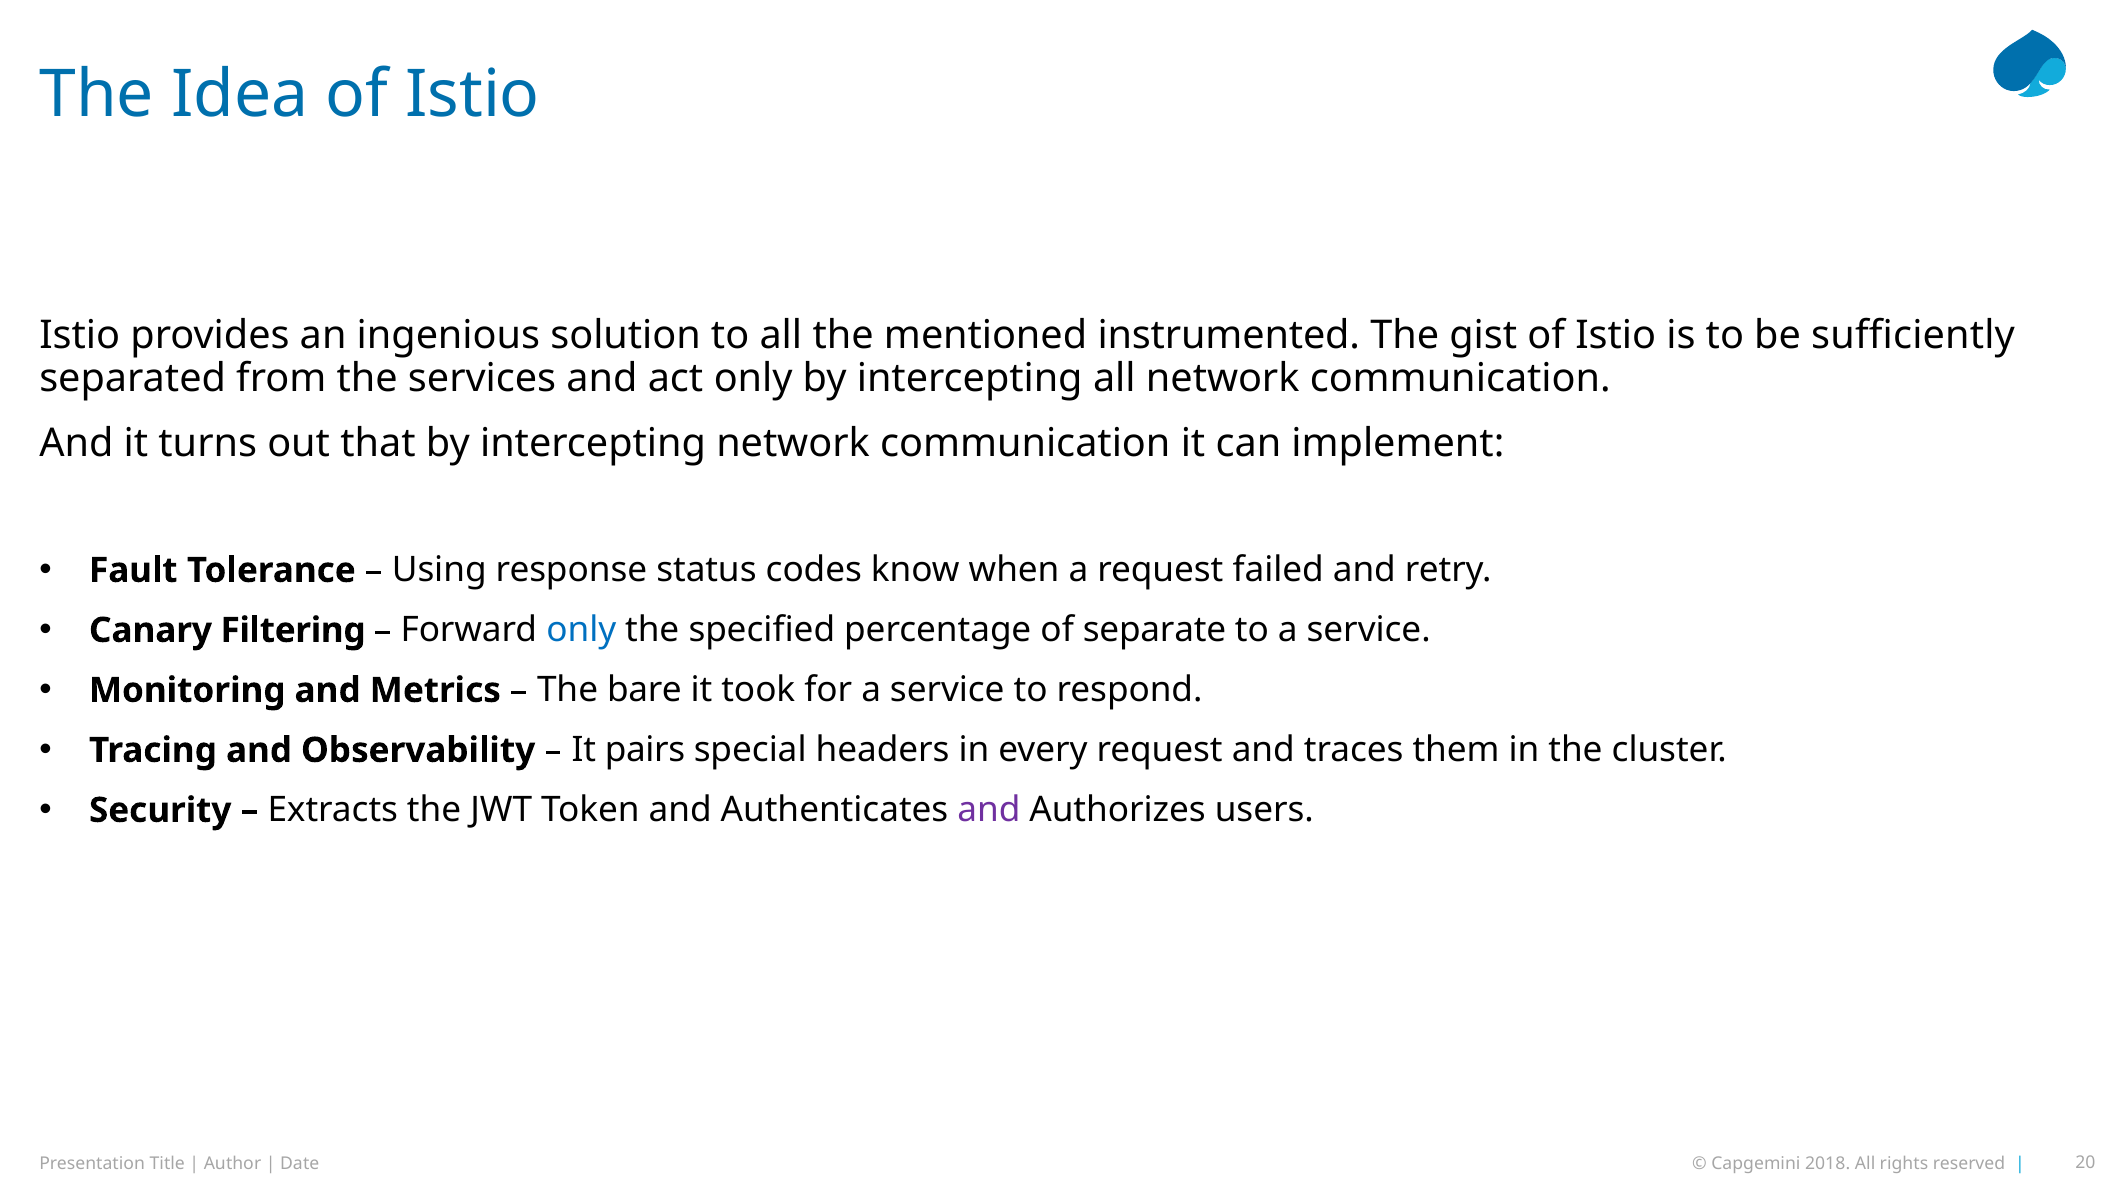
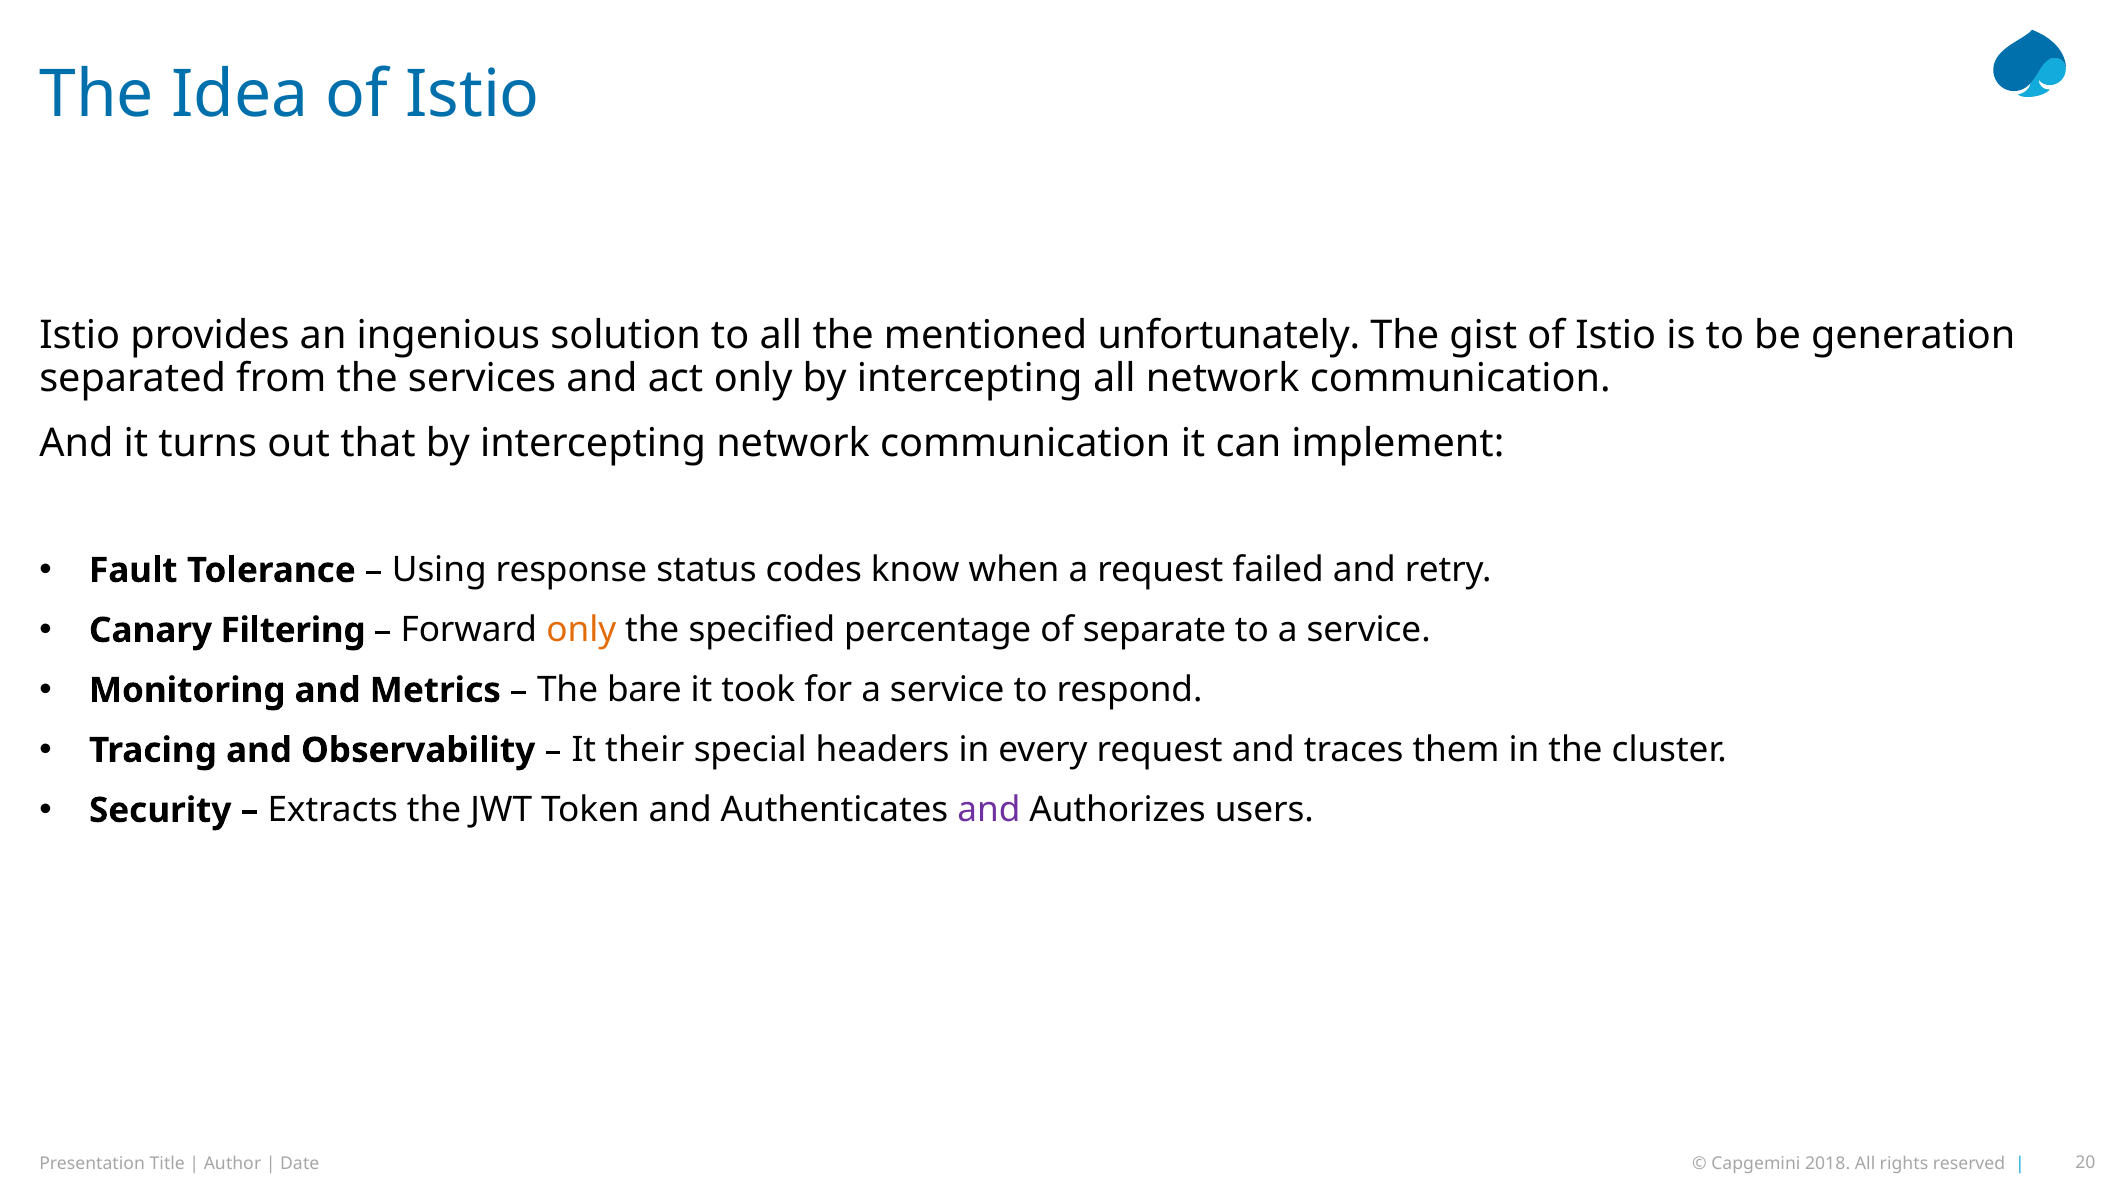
instrumented: instrumented -> unfortunately (1229, 336)
sufficiently: sufficiently -> generation (1913, 336)
only colour: blue -> orange (581, 631)
pairs: pairs -> their (645, 751)
